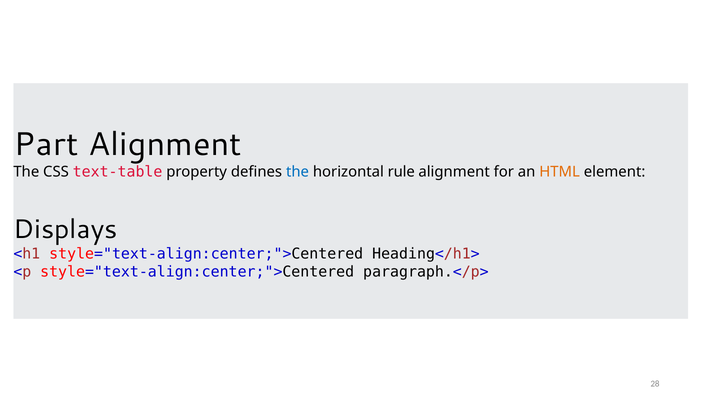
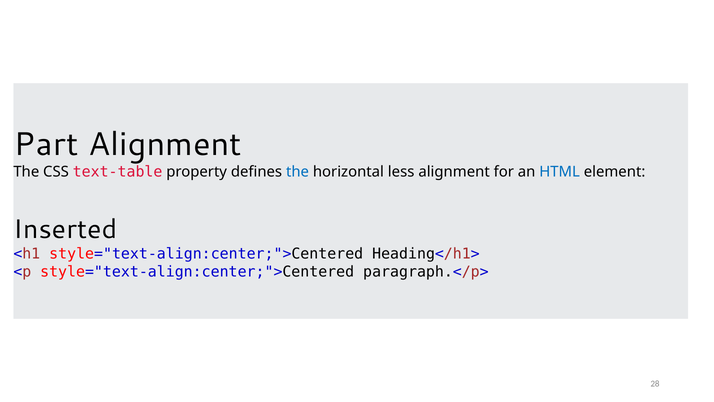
rule: rule -> less (401, 171)
HTML colour: orange -> blue (560, 171)
Displays: Displays -> Inserted (65, 229)
